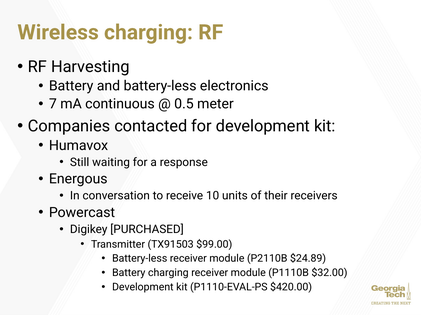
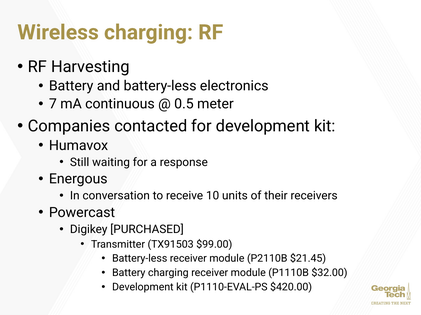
$24.89: $24.89 -> $21.45 (308, 259)
